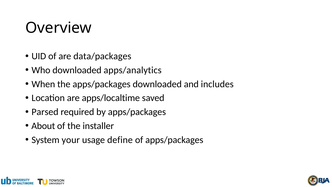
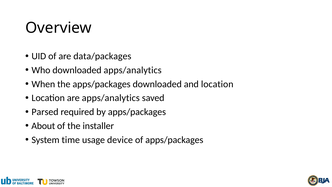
and includes: includes -> location (217, 84)
are apps/localtime: apps/localtime -> apps/analytics (111, 98)
your: your -> time (71, 140)
define: define -> device (120, 140)
